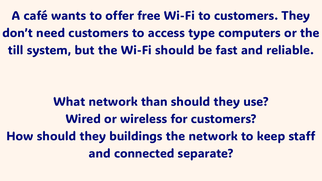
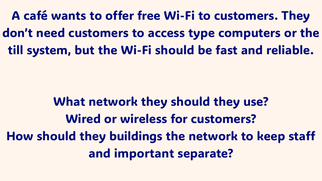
network than: than -> they (154, 102)
connected: connected -> important (144, 154)
